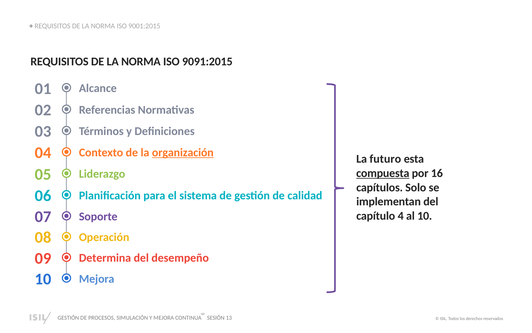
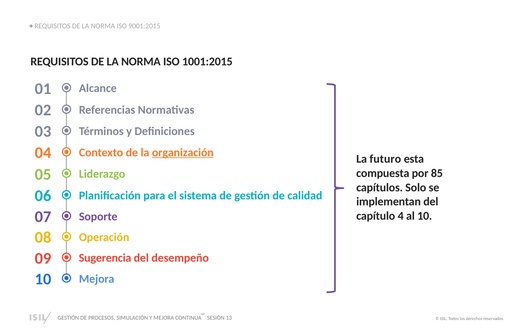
9091:2015: 9091:2015 -> 1001:2015 (207, 61)
compuesta underline: present -> none (383, 173)
16: 16 -> 85 (437, 173)
Determina: Determina -> Sugerencia (105, 258)
